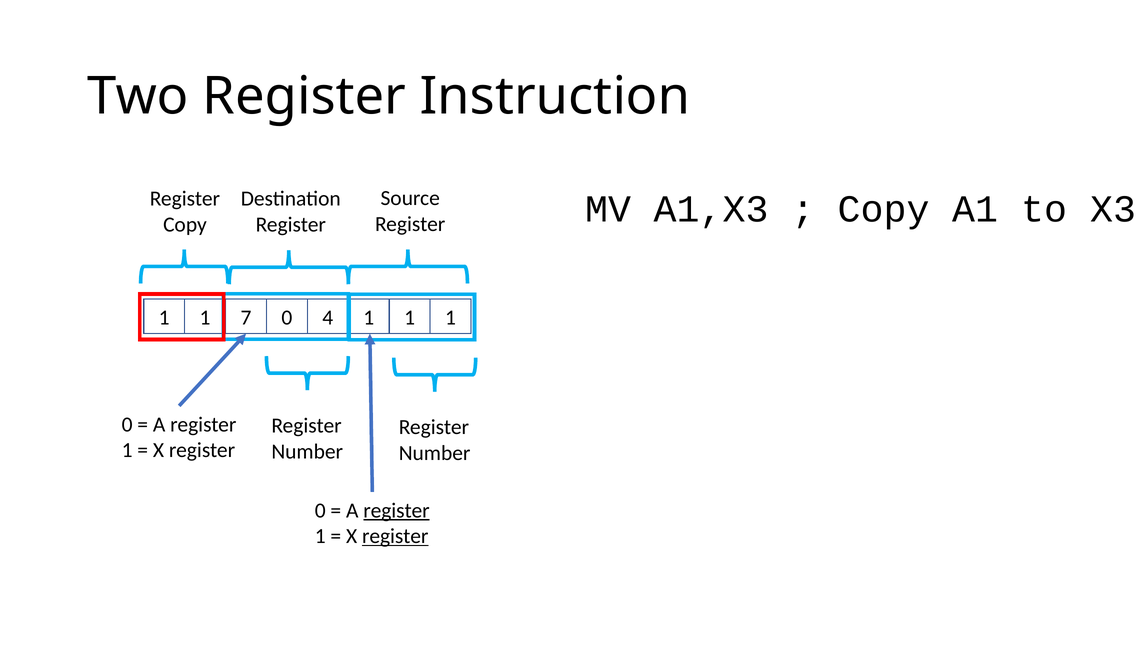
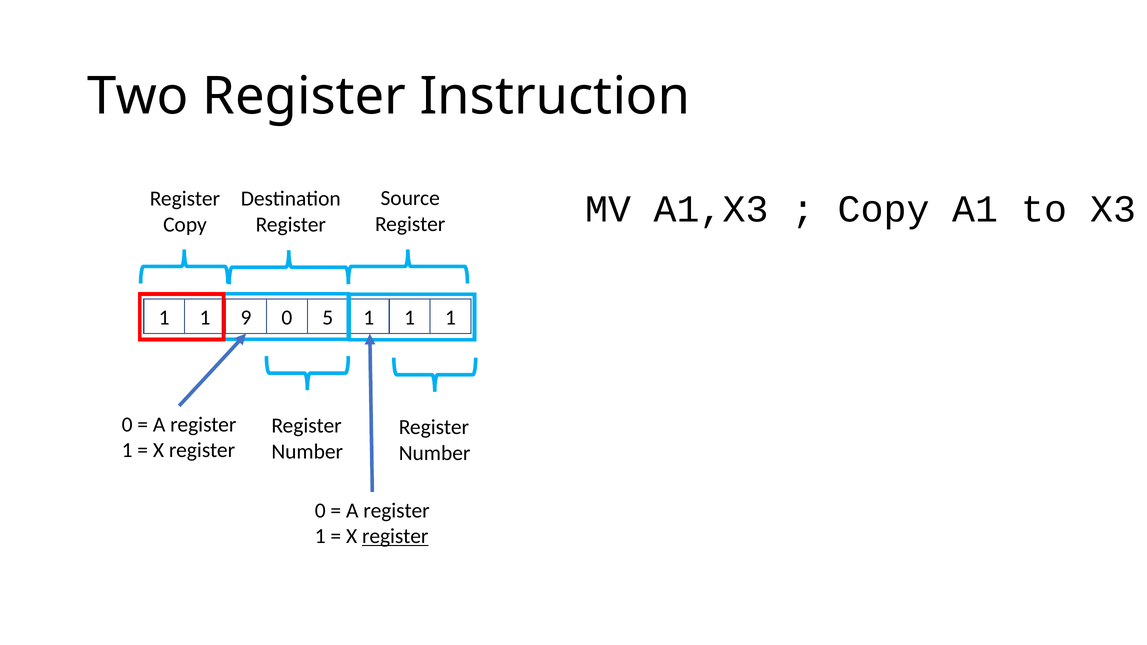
7: 7 -> 9 (246, 318)
4: 4 -> 5 (328, 318)
register underline: present -> none (397, 511)
